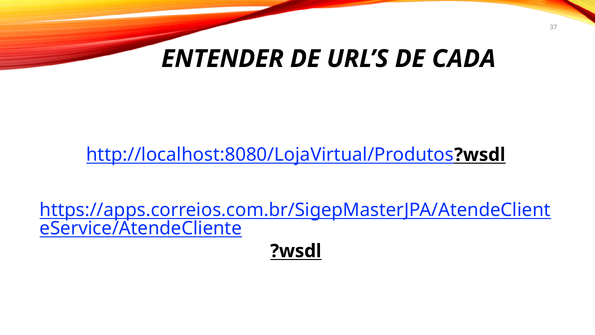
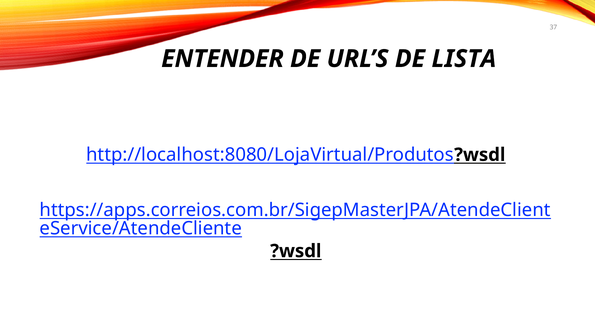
CADA: CADA -> LISTA (464, 59)
